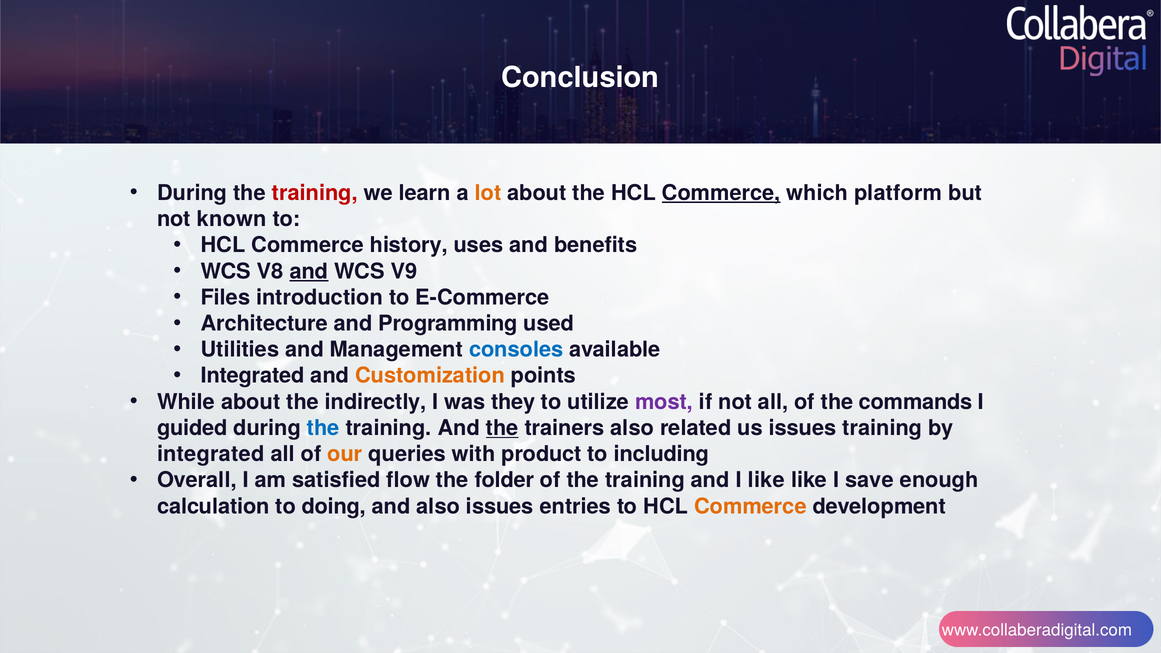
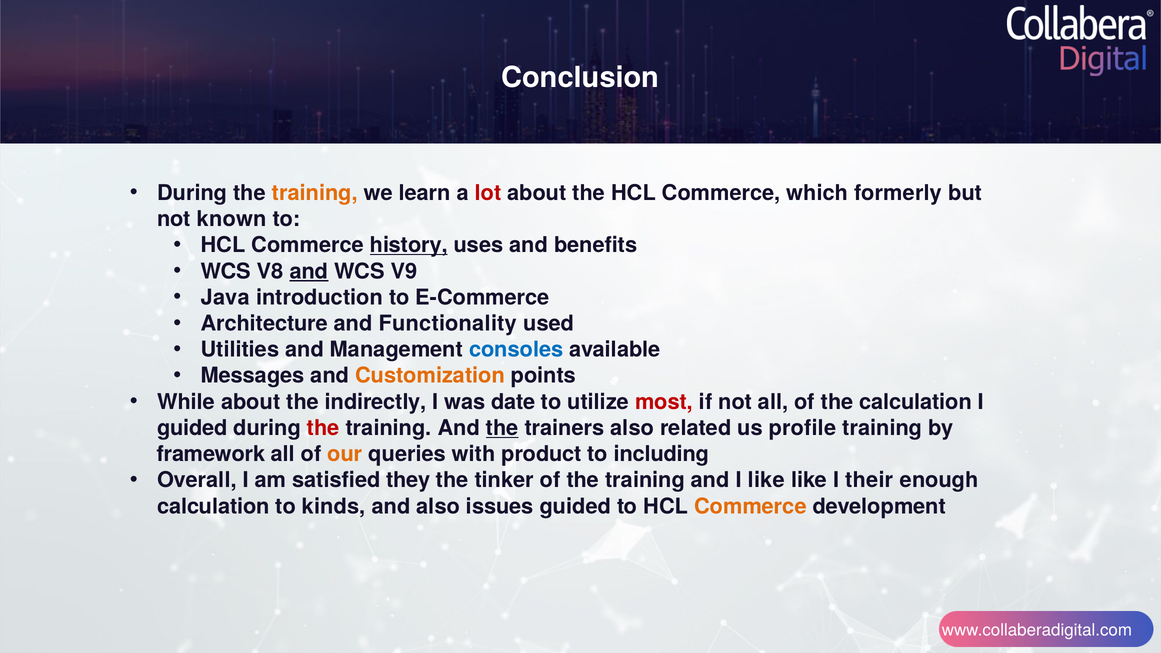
training colour: red -> orange (315, 193)
lot colour: orange -> red (488, 193)
Commerce underline: present -> none (721, 193)
platform: platform -> formerly (898, 193)
history underline: none -> present (409, 245)
Files: Files -> Java (225, 297)
Programming: Programming -> Functionality (448, 324)
Integrated: Integrated -> Messages (253, 376)
they: they -> date (513, 402)
most colour: purple -> red (664, 402)
the commands: commands -> calculation (916, 402)
the colour: blue -> red (323, 428)
us issues: issues -> profile (802, 428)
integrated: integrated -> framework (211, 454)
flow: flow -> they (408, 480)
folder: folder -> tinker (504, 480)
save: save -> their (869, 480)
doing: doing -> kinds (334, 506)
issues entries: entries -> guided (575, 506)
